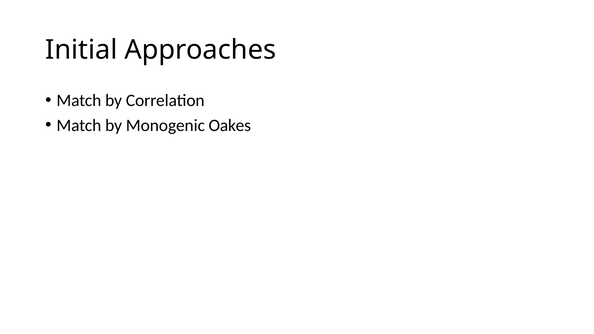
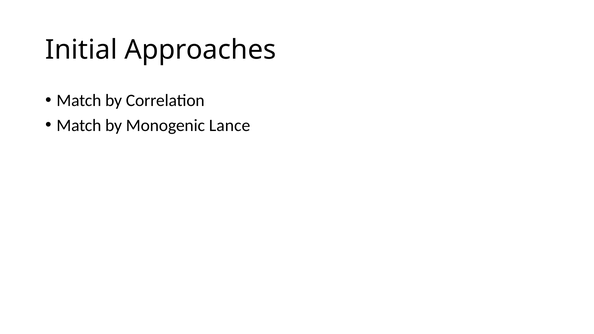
Oakes: Oakes -> Lance (230, 125)
